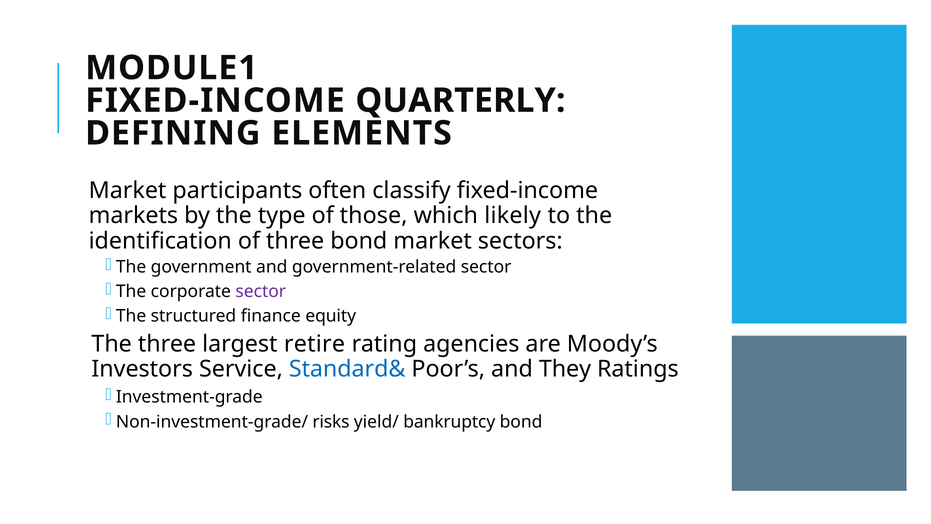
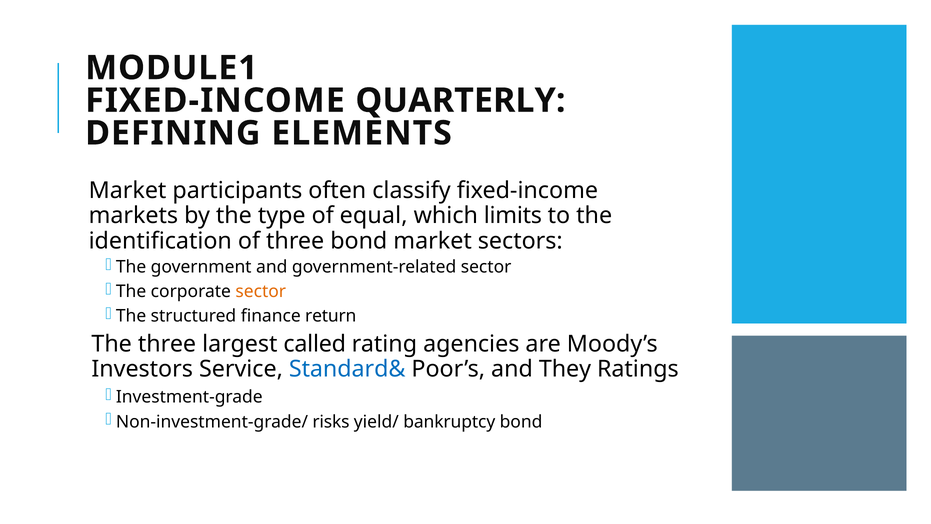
those: those -> equal (374, 216)
likely: likely -> limits (513, 216)
sector colour: purple -> orange (261, 291)
equity: equity -> return (331, 316)
retire: retire -> called (315, 344)
